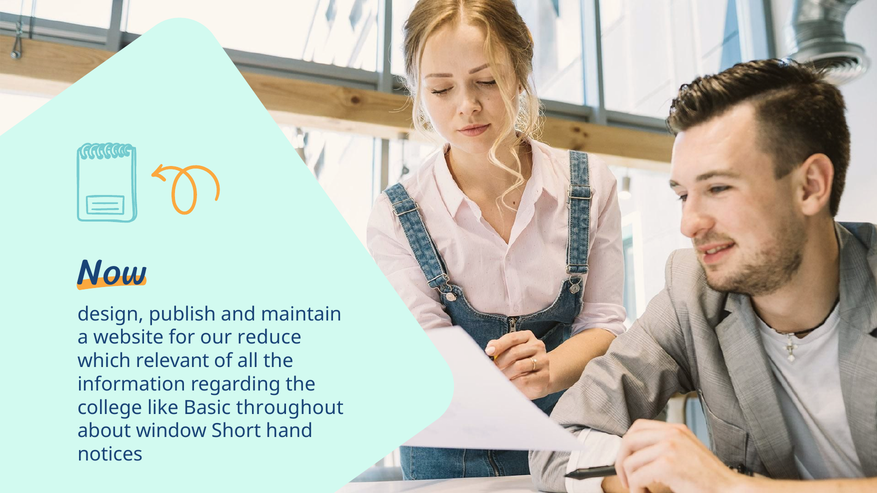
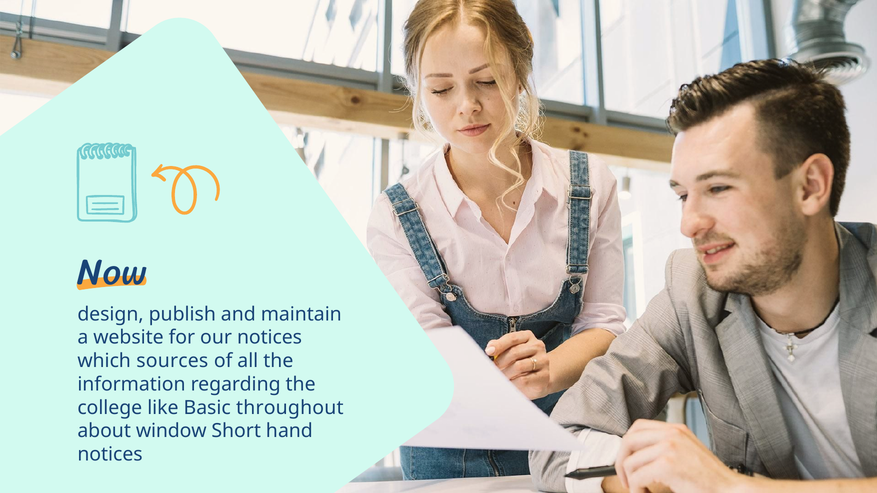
our reduce: reduce -> notices (270, 338)
relevant: relevant -> sources (172, 361)
